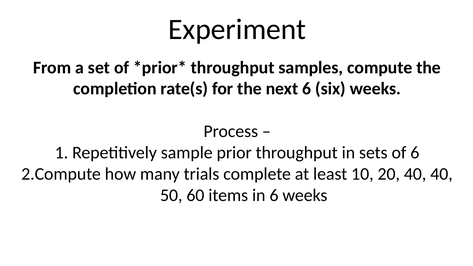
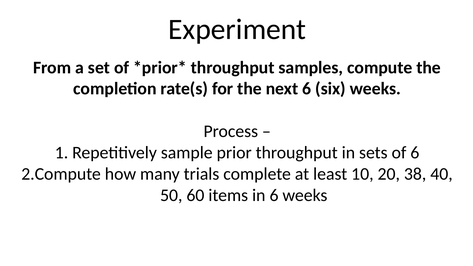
20 40: 40 -> 38 (415, 174)
